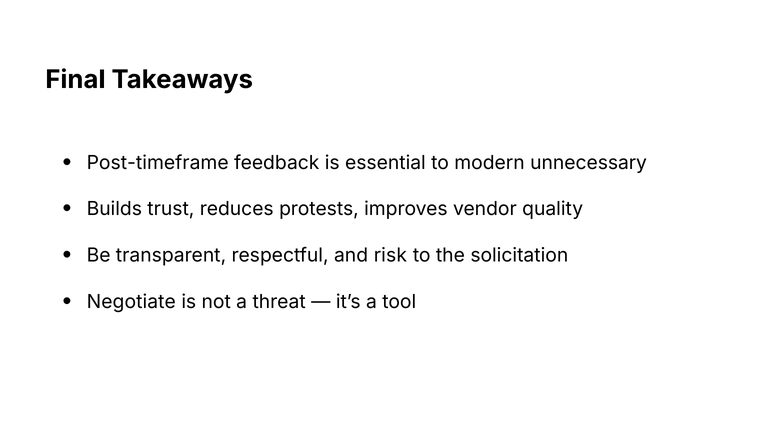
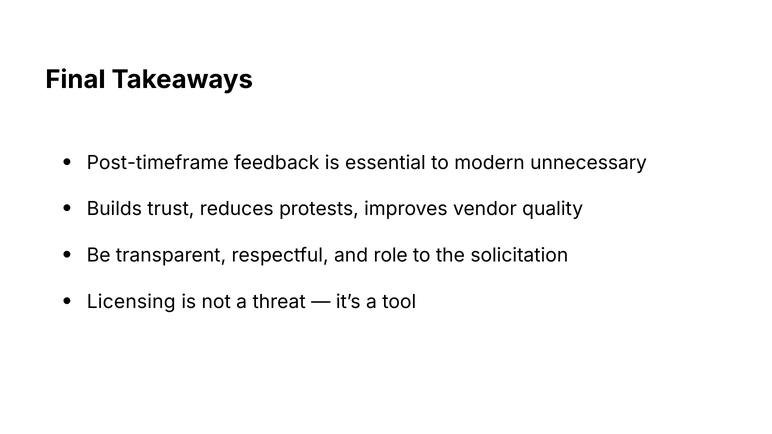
risk: risk -> role (391, 256)
Negotiate: Negotiate -> Licensing (131, 302)
